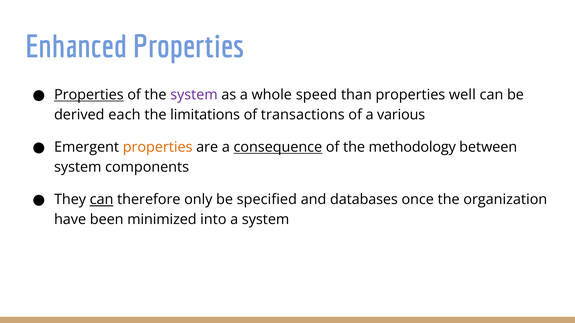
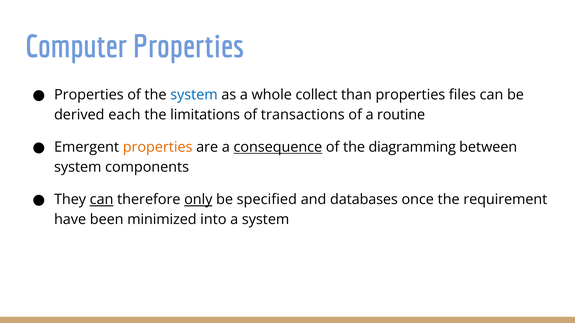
Enhanced: Enhanced -> Computer (76, 47)
Properties underline: present -> none (89, 95)
system colour: purple -> blue (194, 95)
speed: speed -> collect (317, 95)
well: well -> files (462, 95)
various: various -> routine (401, 115)
methodology: methodology -> diagramming (412, 147)
only underline: none -> present (198, 200)
organization: organization -> requirement (505, 200)
